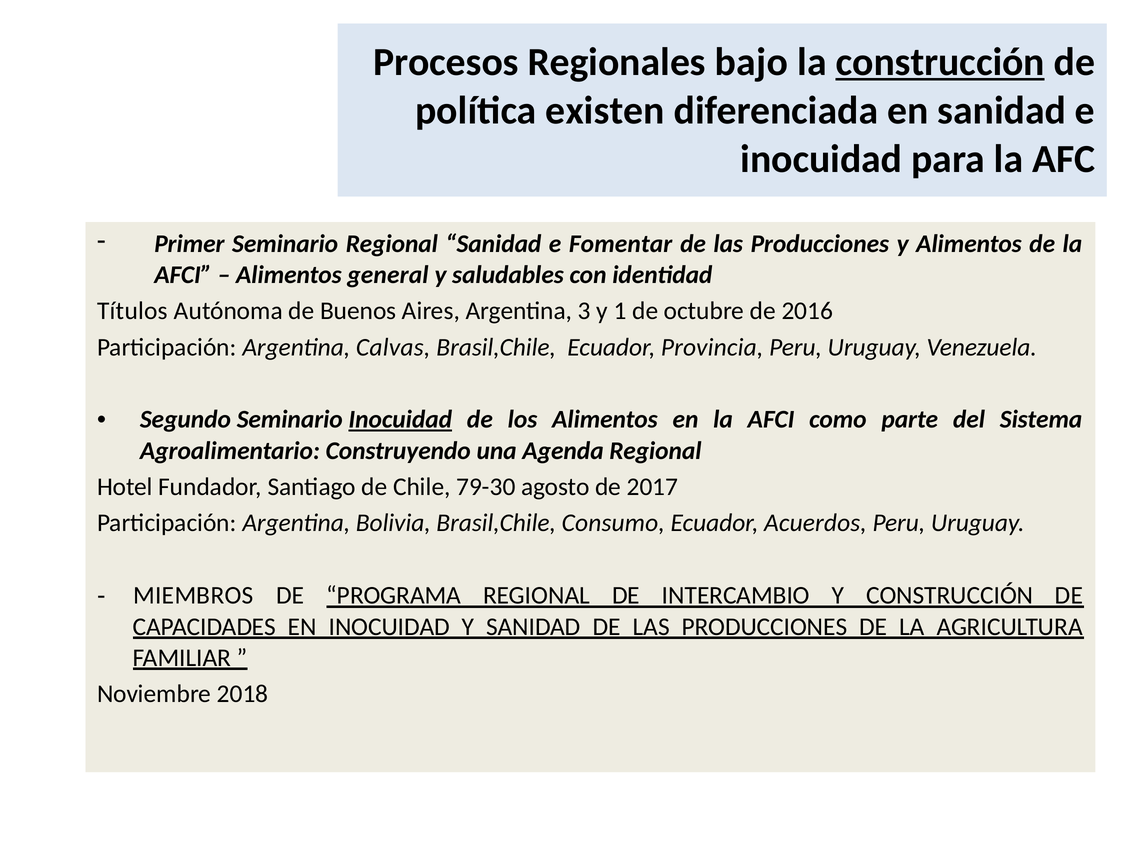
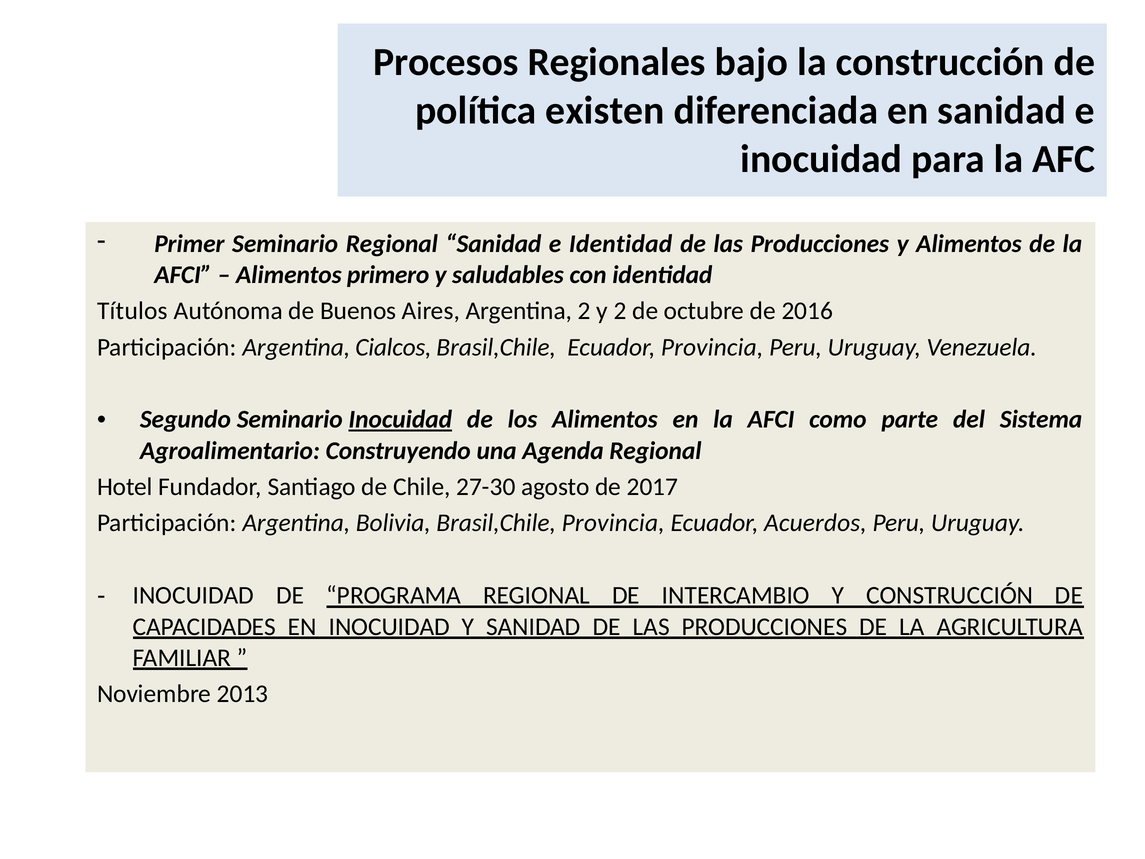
construcción underline: present -> none (940, 62)
e Fomentar: Fomentar -> Identidad (621, 244)
general: general -> primero (388, 275)
Argentina 3: 3 -> 2 (584, 311)
y 1: 1 -> 2 (620, 311)
Calvas: Calvas -> Cialcos (393, 347)
79-30: 79-30 -> 27-30 (486, 487)
Brasil,Chile Consumo: Consumo -> Provincia (613, 523)
MIEMBROS: MIEMBROS -> INOCUIDAD (193, 595)
2018: 2018 -> 2013 (243, 694)
